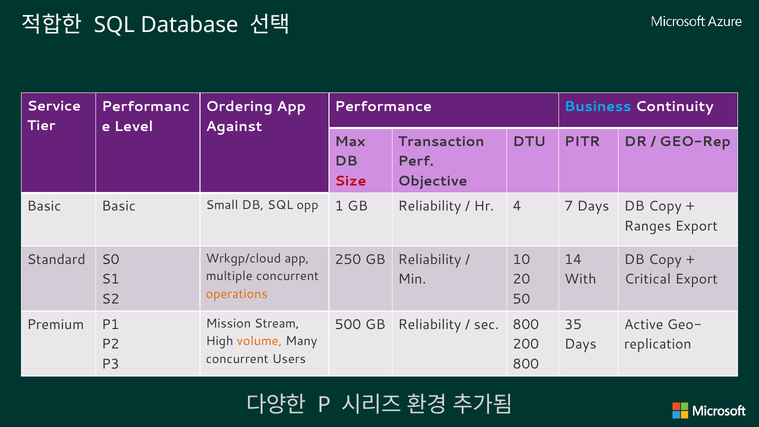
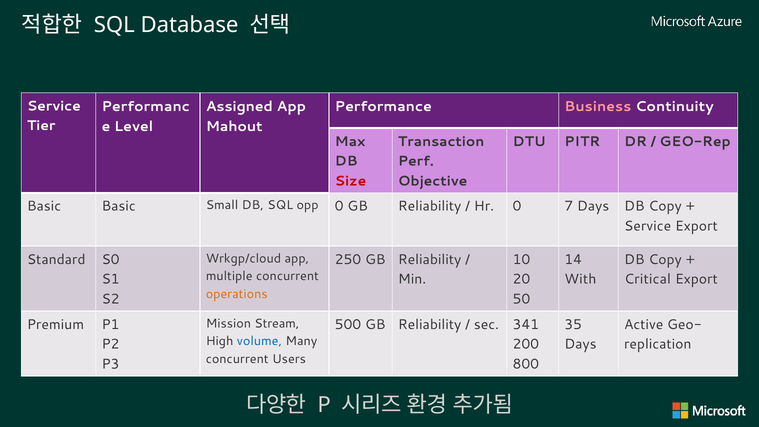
Ordering: Ordering -> Assigned (239, 106)
Business colour: light blue -> pink (598, 106)
Against: Against -> Mahout (234, 126)
opp 1: 1 -> 0 (339, 206)
Hr 4: 4 -> 0 (517, 206)
Ranges: Ranges -> Service (648, 226)
sec 800: 800 -> 341 (526, 324)
volume colour: orange -> blue (259, 341)
